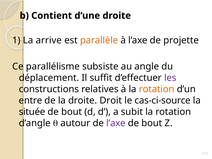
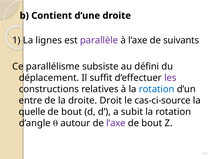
arrive: arrive -> lignes (49, 40)
parallèle colour: orange -> purple (99, 40)
projette: projette -> suivants (181, 40)
angle: angle -> défini (147, 67)
rotation colour: orange -> blue (157, 89)
située: située -> quelle (32, 112)
